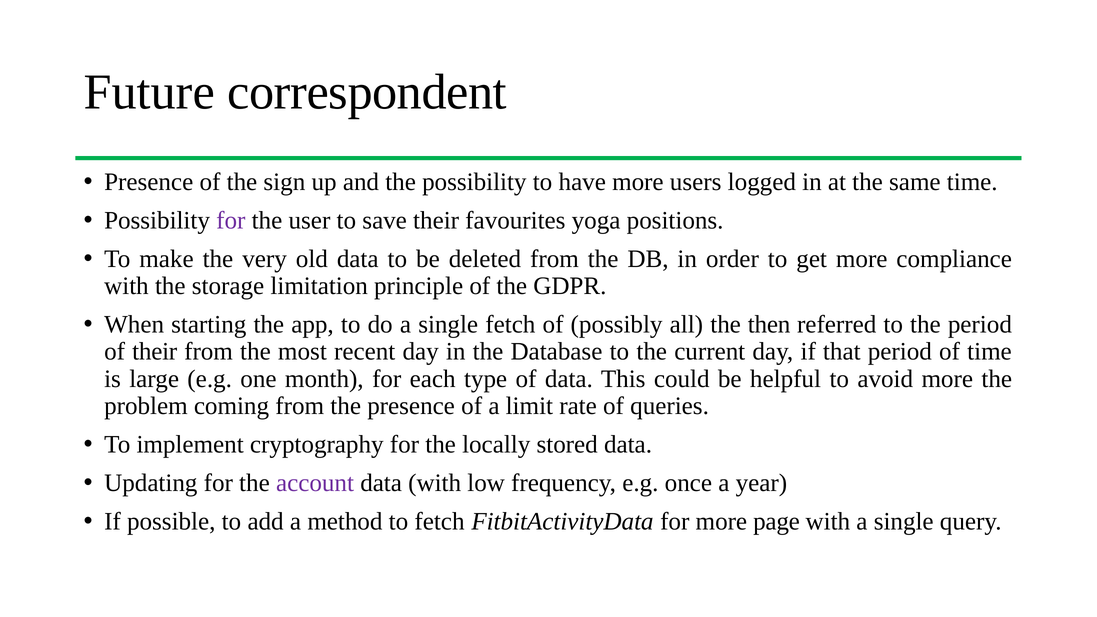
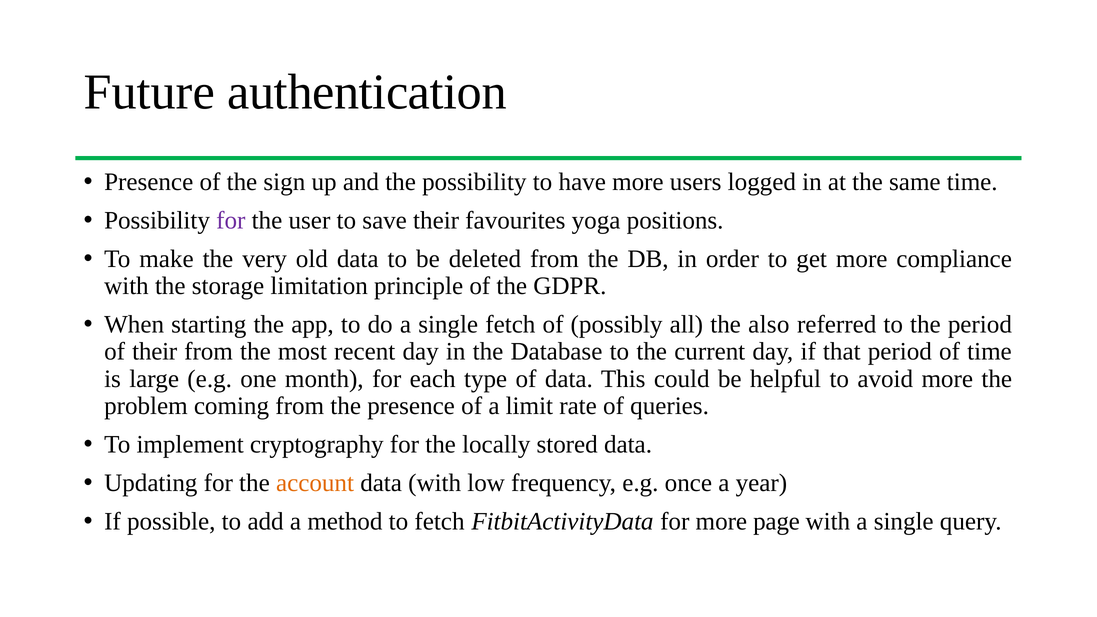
correspondent: correspondent -> authentication (367, 92)
then: then -> also (769, 325)
account colour: purple -> orange (315, 483)
